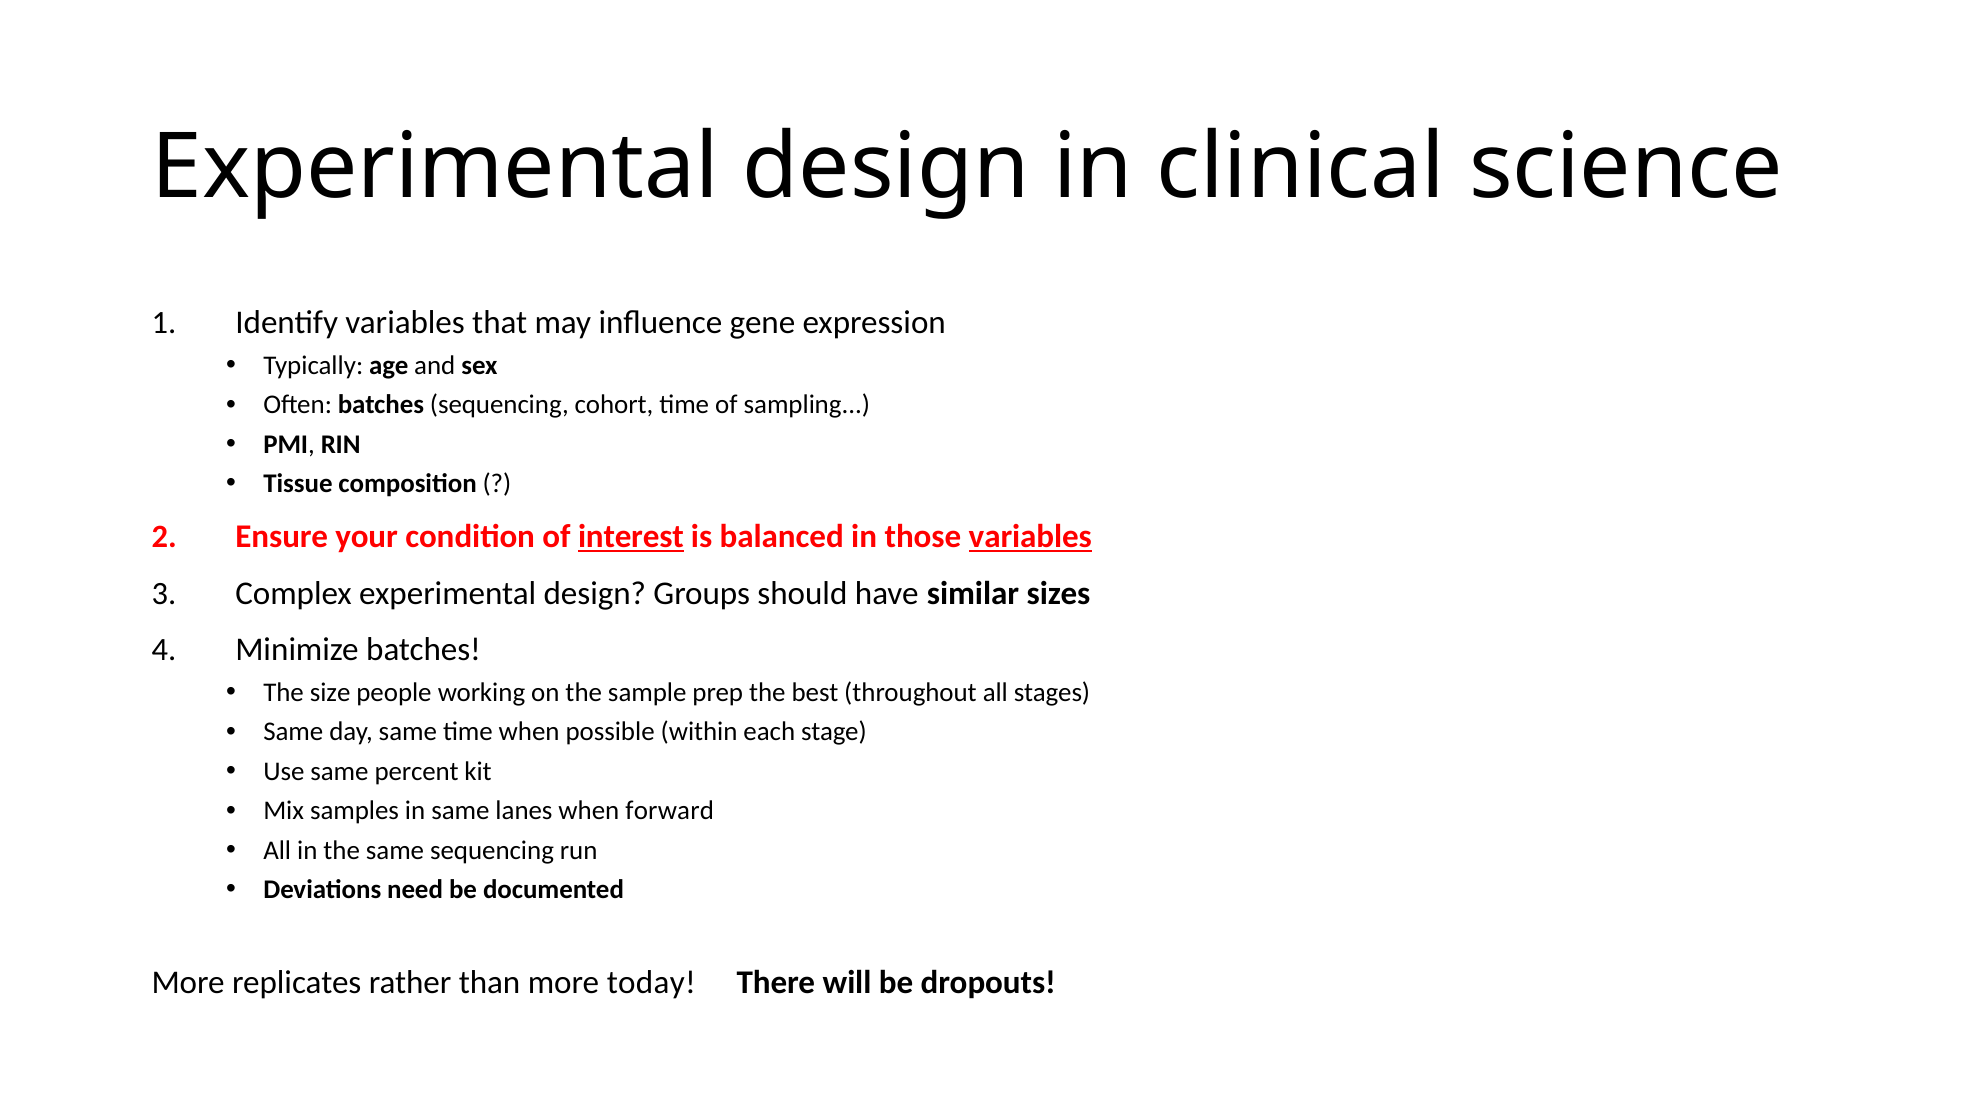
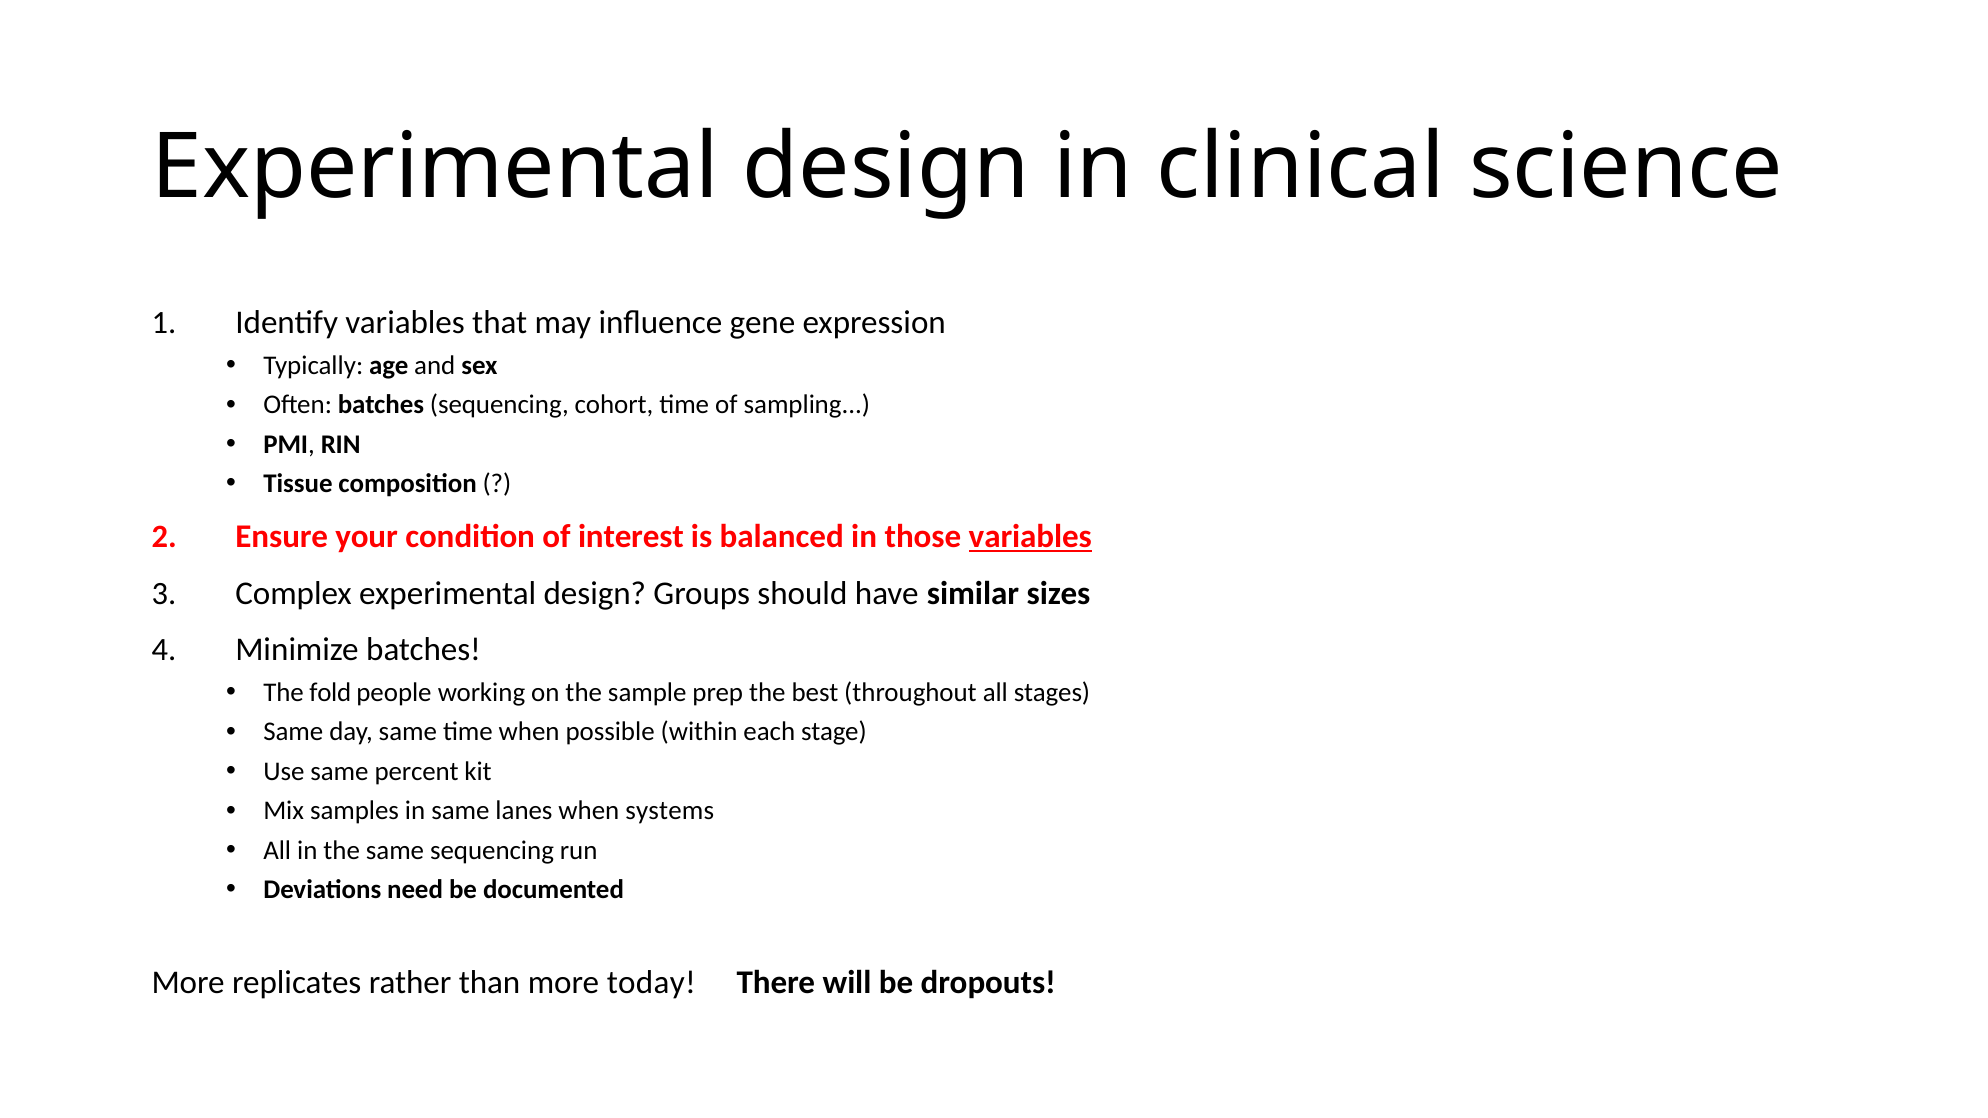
interest underline: present -> none (631, 537)
size: size -> fold (330, 693)
forward: forward -> systems (670, 811)
